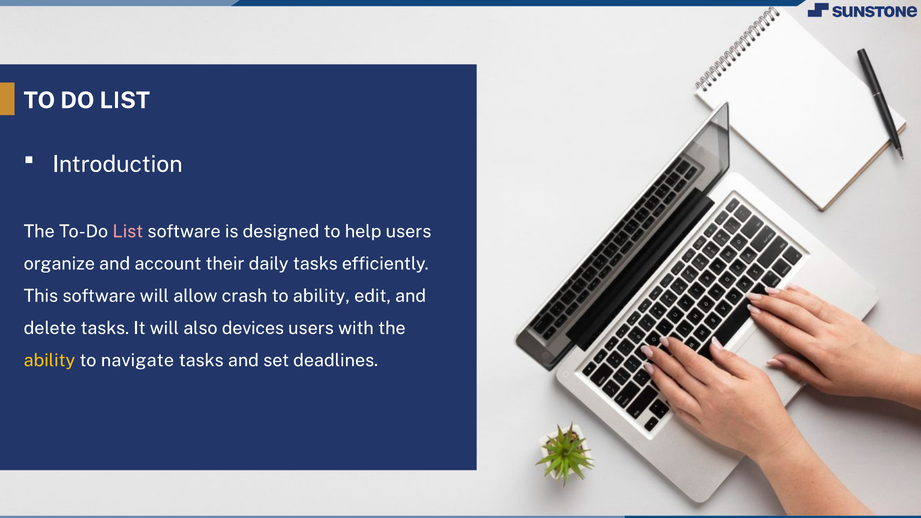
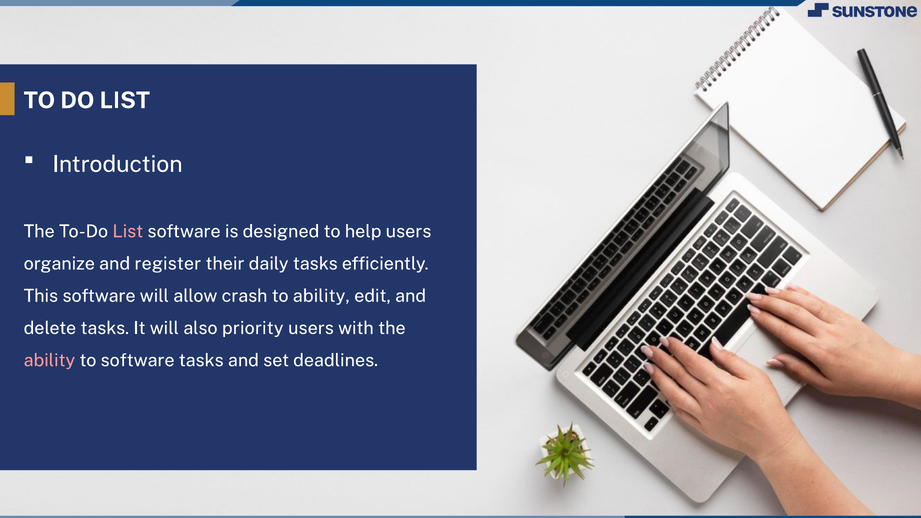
account: account -> register (168, 264)
devices: devices -> priority (253, 328)
ability colour: yellow -> pink (49, 360)
to navigate: navigate -> software (138, 360)
